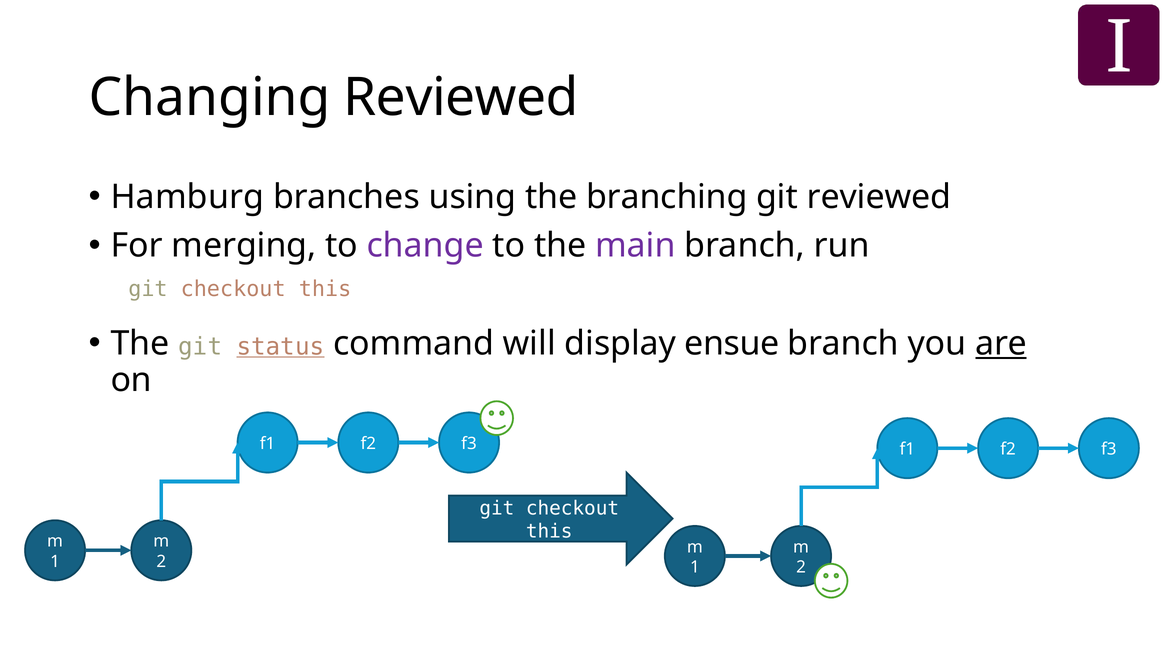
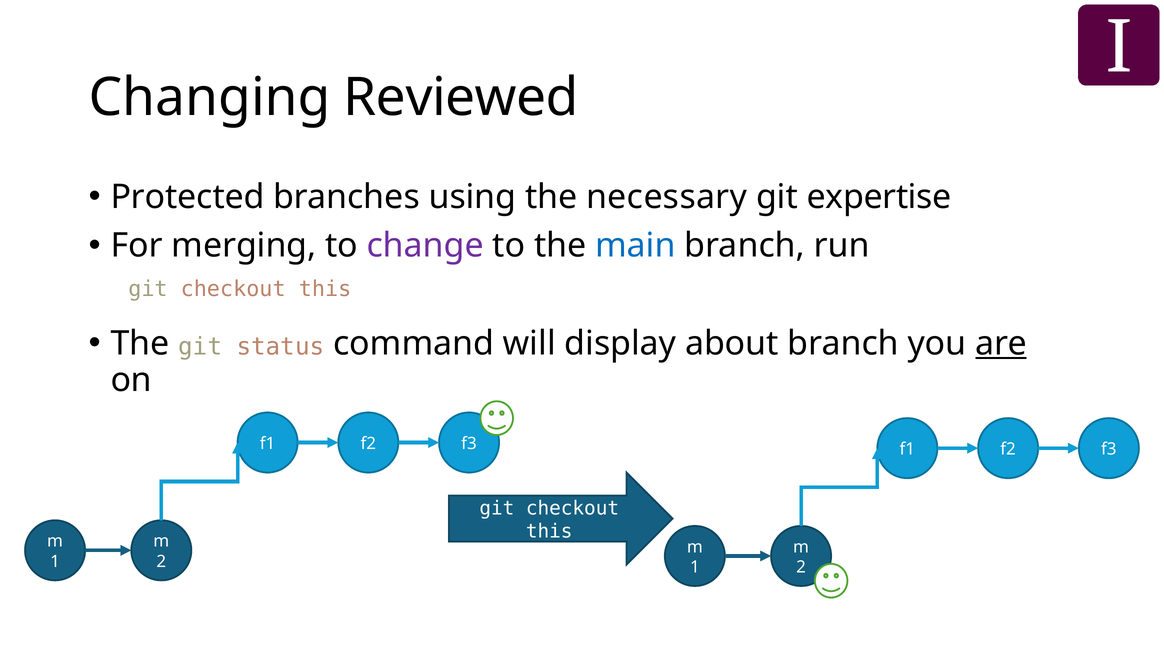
Hamburg: Hamburg -> Protected (188, 197)
branching: branching -> necessary (667, 197)
git reviewed: reviewed -> expertise (879, 197)
main colour: purple -> blue (635, 246)
status underline: present -> none (280, 346)
ensue: ensue -> about (732, 343)
